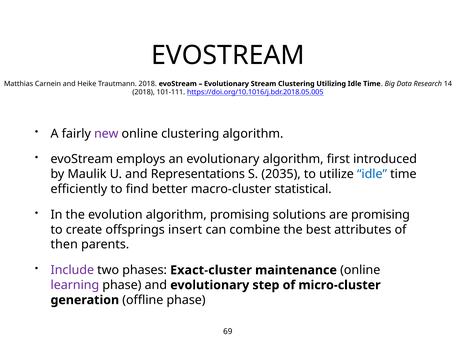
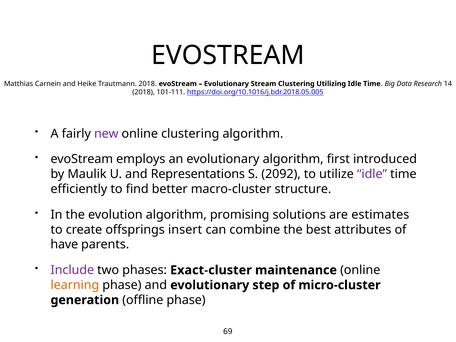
2035: 2035 -> 2092 (281, 174)
idle colour: blue -> purple (372, 174)
statistical: statistical -> structure (303, 189)
are promising: promising -> estimates (380, 215)
then: then -> have (64, 245)
learning colour: purple -> orange (75, 285)
